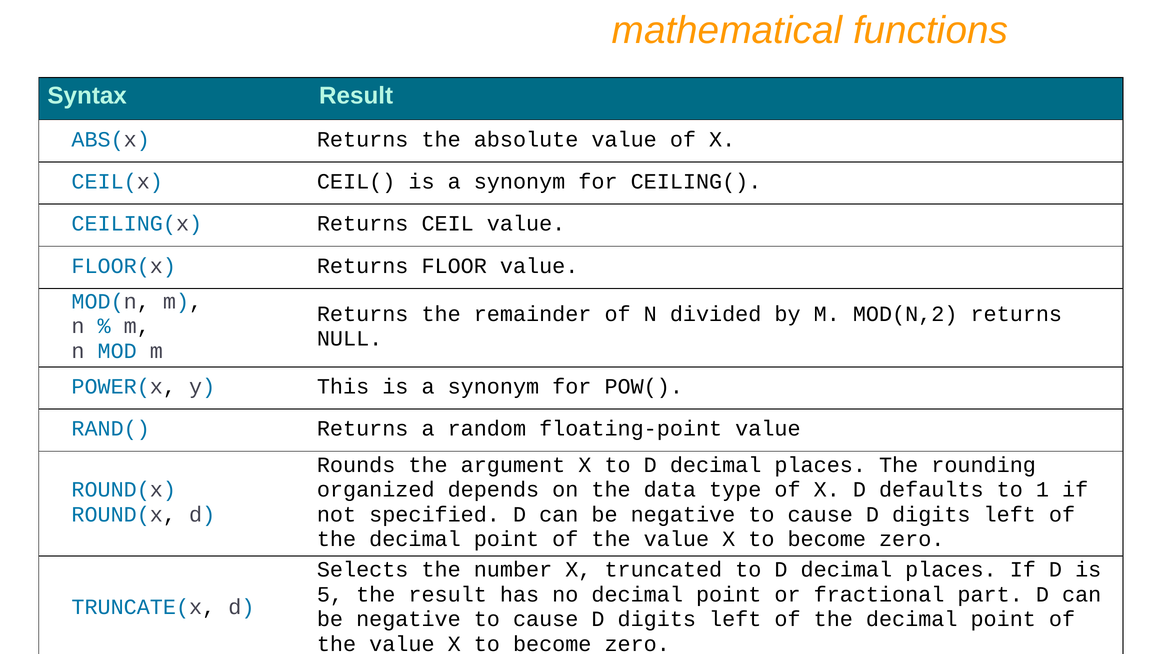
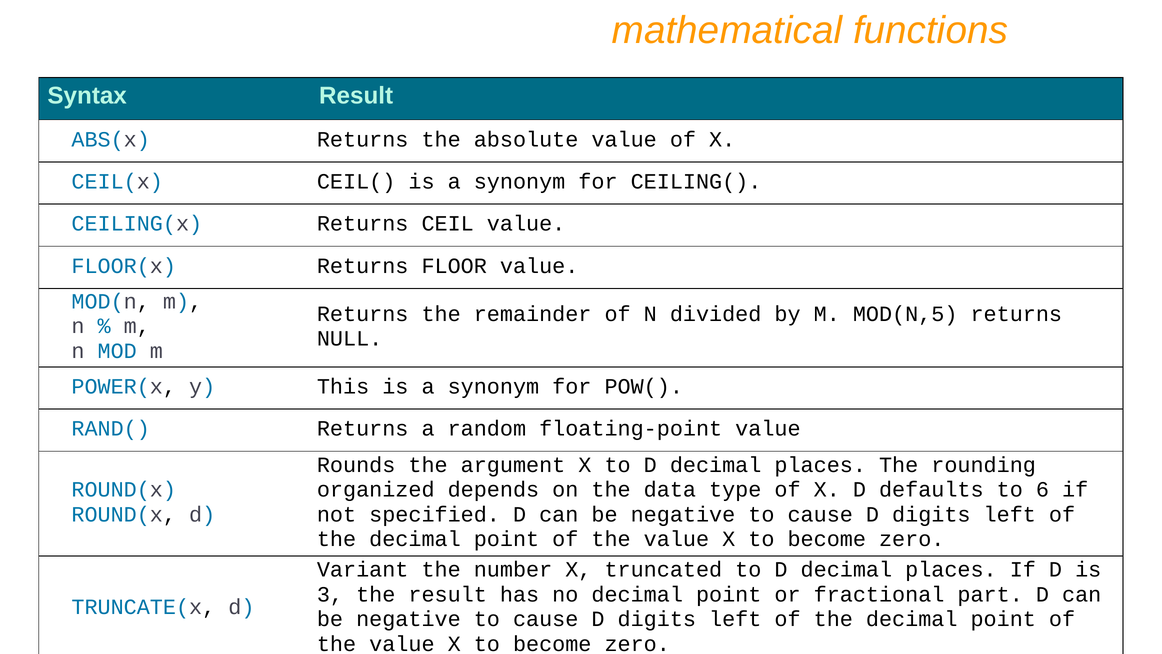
MOD(N,2: MOD(N,2 -> MOD(N,5 (905, 314)
1: 1 -> 6 (1042, 489)
Selects: Selects -> Variant (363, 569)
5: 5 -> 3 (330, 594)
